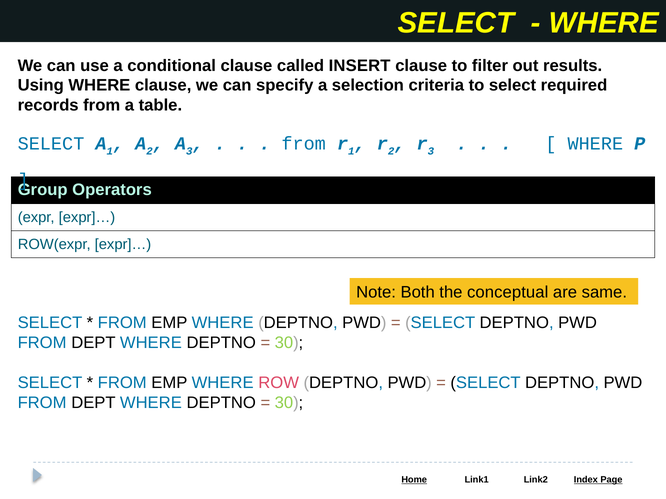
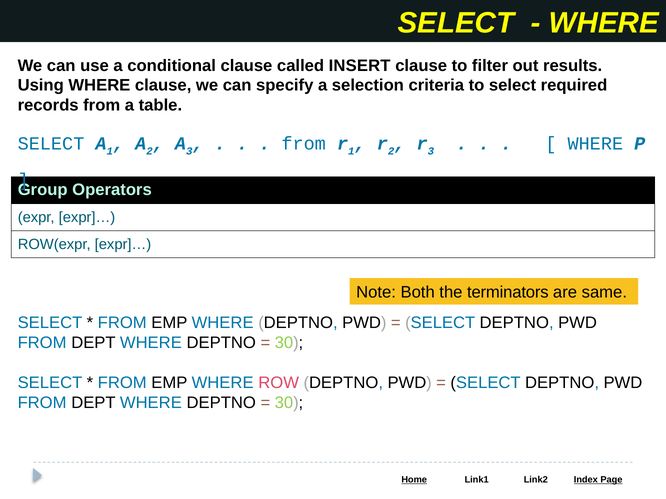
conceptual: conceptual -> terminators (508, 293)
